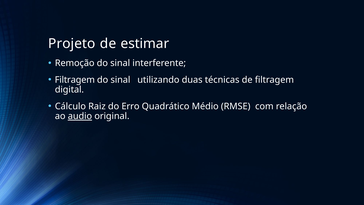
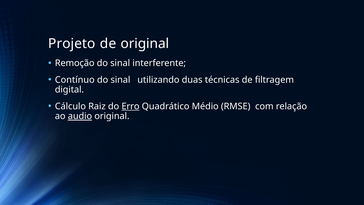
de estimar: estimar -> original (145, 43)
Filtragem: Filtragem -> Contínuo (75, 80)
Erro underline: none -> present (130, 106)
